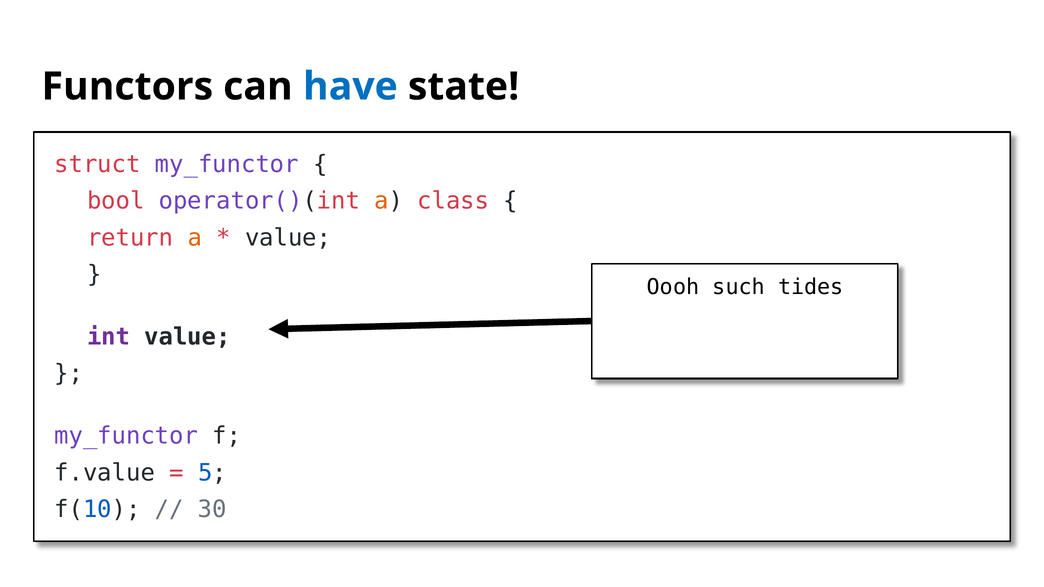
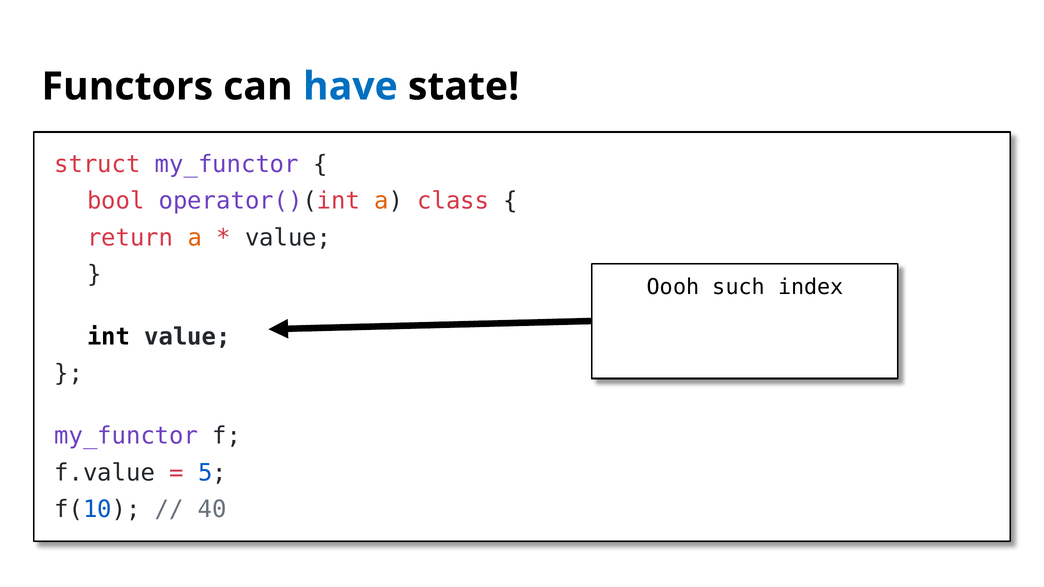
tides: tides -> index (811, 287)
int colour: purple -> black (109, 337)
30: 30 -> 40 (212, 510)
